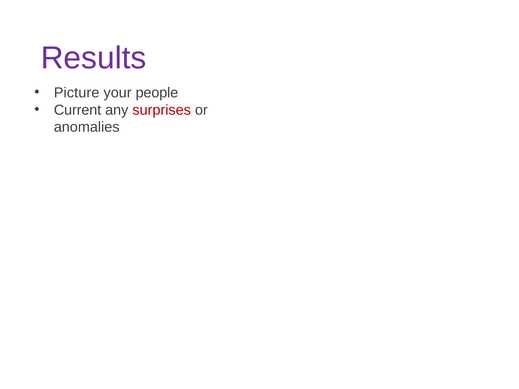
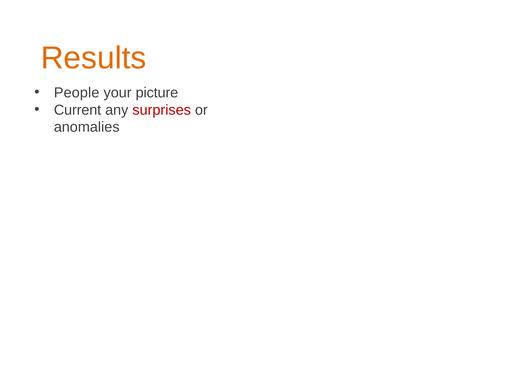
Results colour: purple -> orange (94, 58)
Picture: Picture -> People (77, 93)
people: people -> picture (157, 93)
